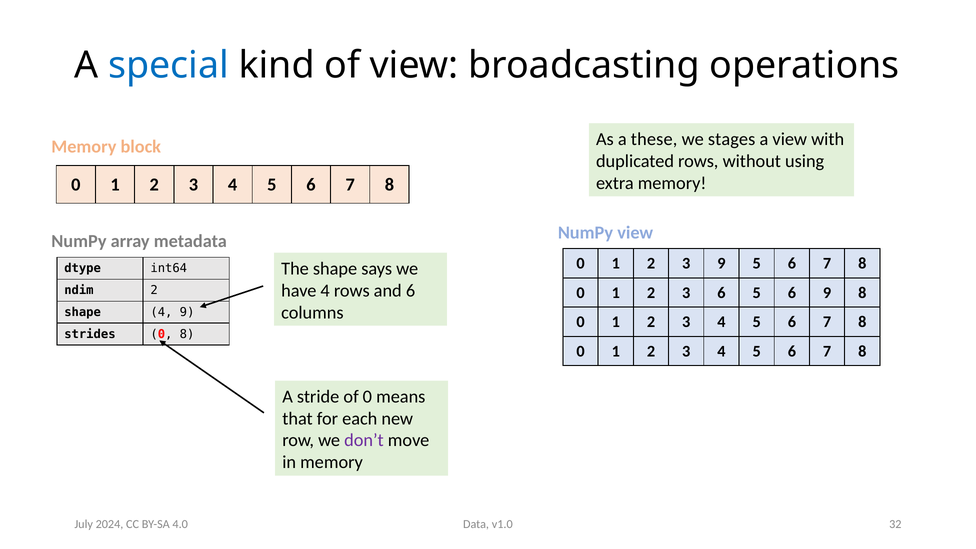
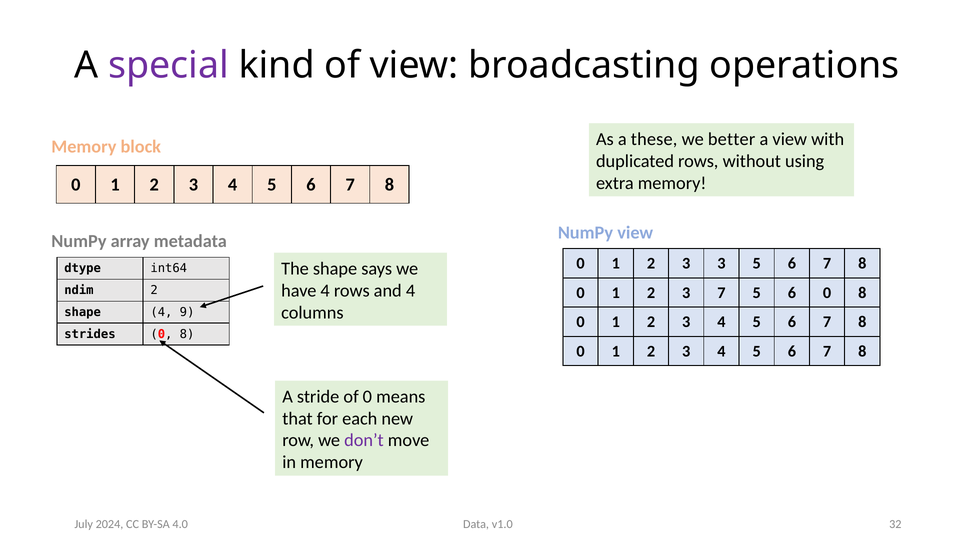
special colour: blue -> purple (168, 65)
stages: stages -> better (732, 139)
3 9: 9 -> 3 (721, 263)
and 6: 6 -> 4 (411, 291)
3 6: 6 -> 7 (721, 293)
6 9: 9 -> 0 (827, 293)
